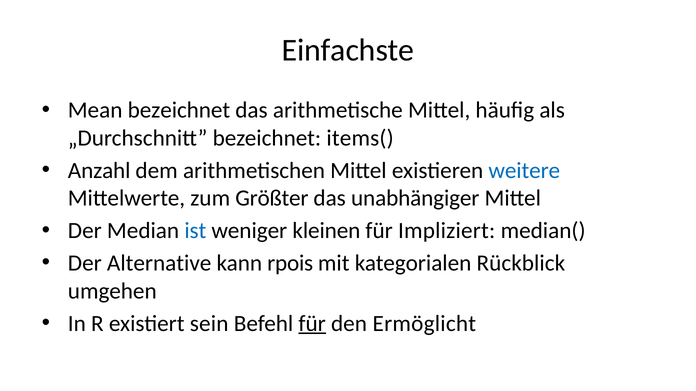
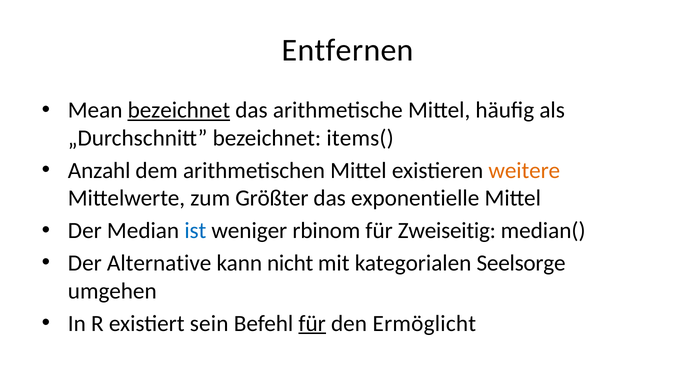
Einfachste: Einfachste -> Entfernen (348, 50)
bezeichnet underline: none -> present (179, 110)
weitere colour: blue -> orange (524, 171)
unabhängiger: unabhängiger -> exponentielle (415, 199)
kleinen: kleinen -> rbinom (326, 231)
Impliziert: Impliziert -> Zweiseitig (447, 231)
rpois: rpois -> nicht (290, 263)
Rückblick: Rückblick -> Seelsorge (521, 263)
